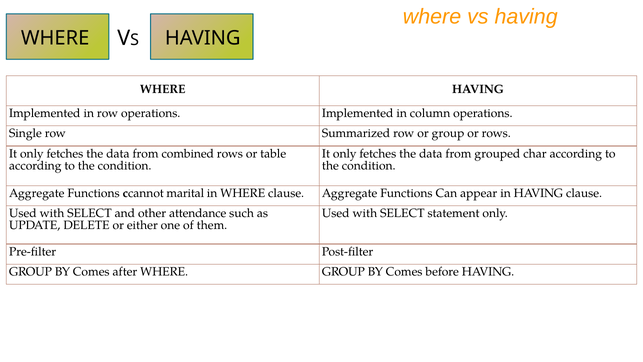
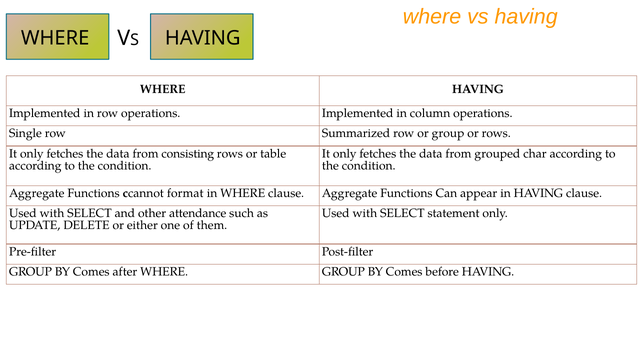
combined: combined -> consisting (188, 153)
marital: marital -> format (185, 193)
